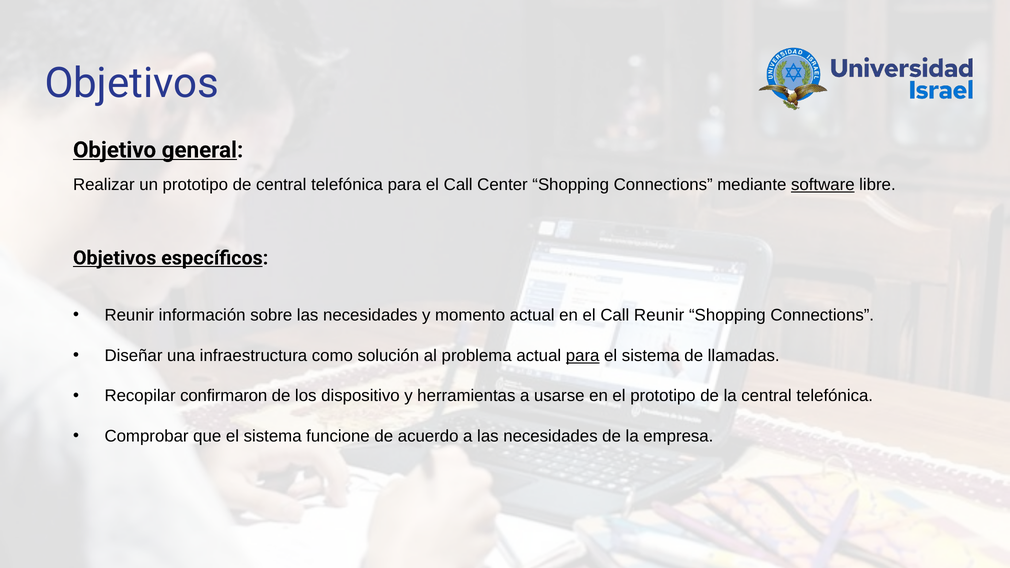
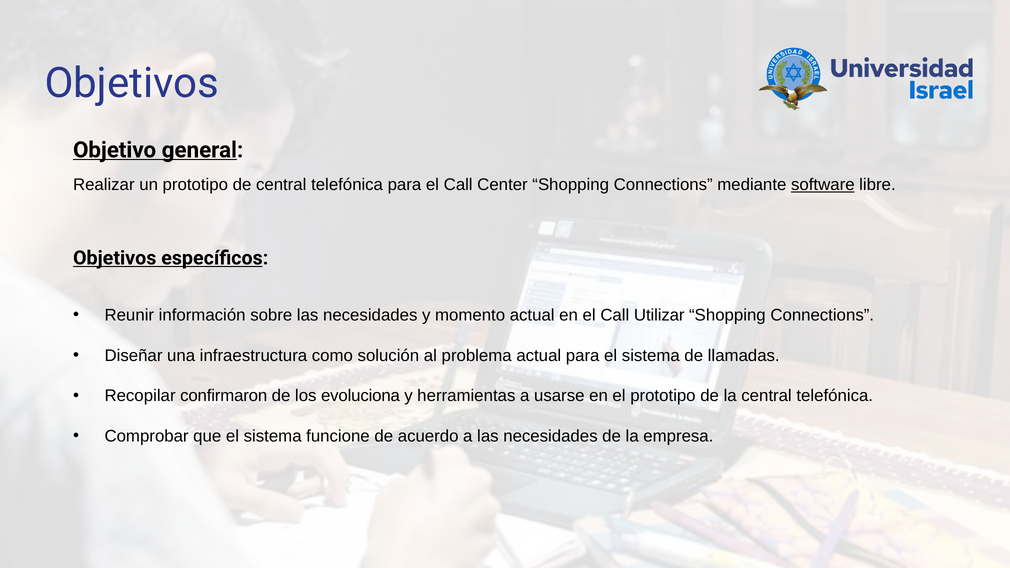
Call Reunir: Reunir -> Utilizar (659, 315)
para underline: present -> none (583, 356)
dispositivo: dispositivo -> evoluciona (360, 396)
